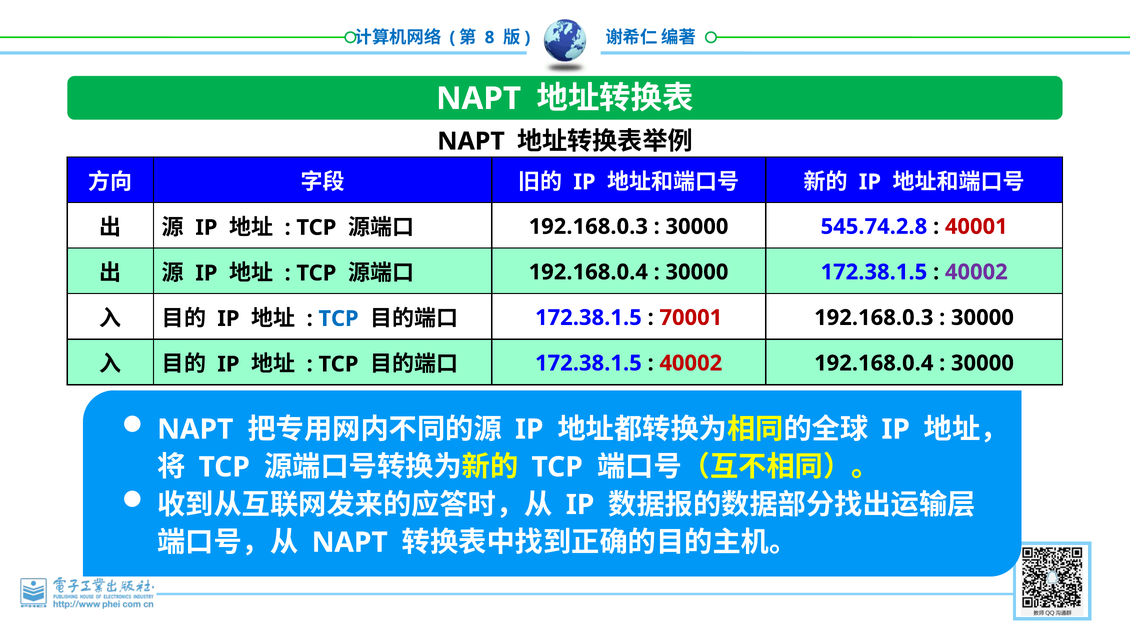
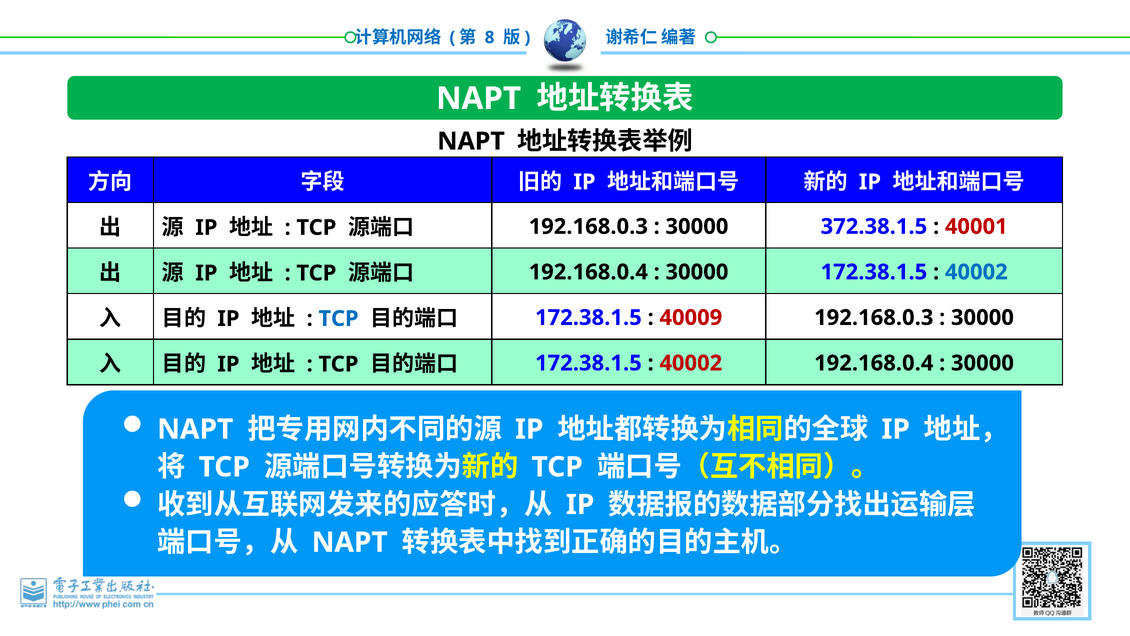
545.74.2.8: 545.74.2.8 -> 372.38.1.5 (874, 226)
40002 colour: purple -> blue (976, 272)
70001: 70001 -> 40009 (691, 317)
